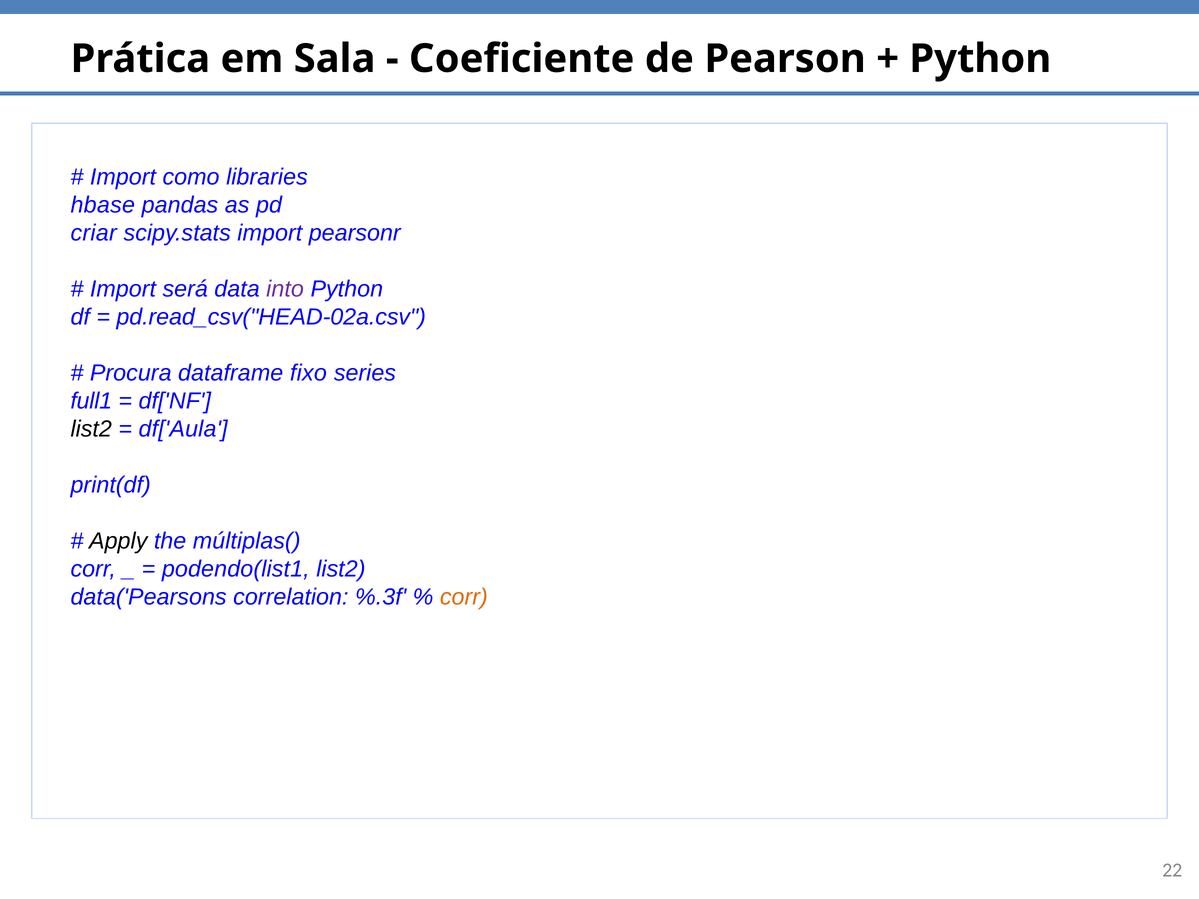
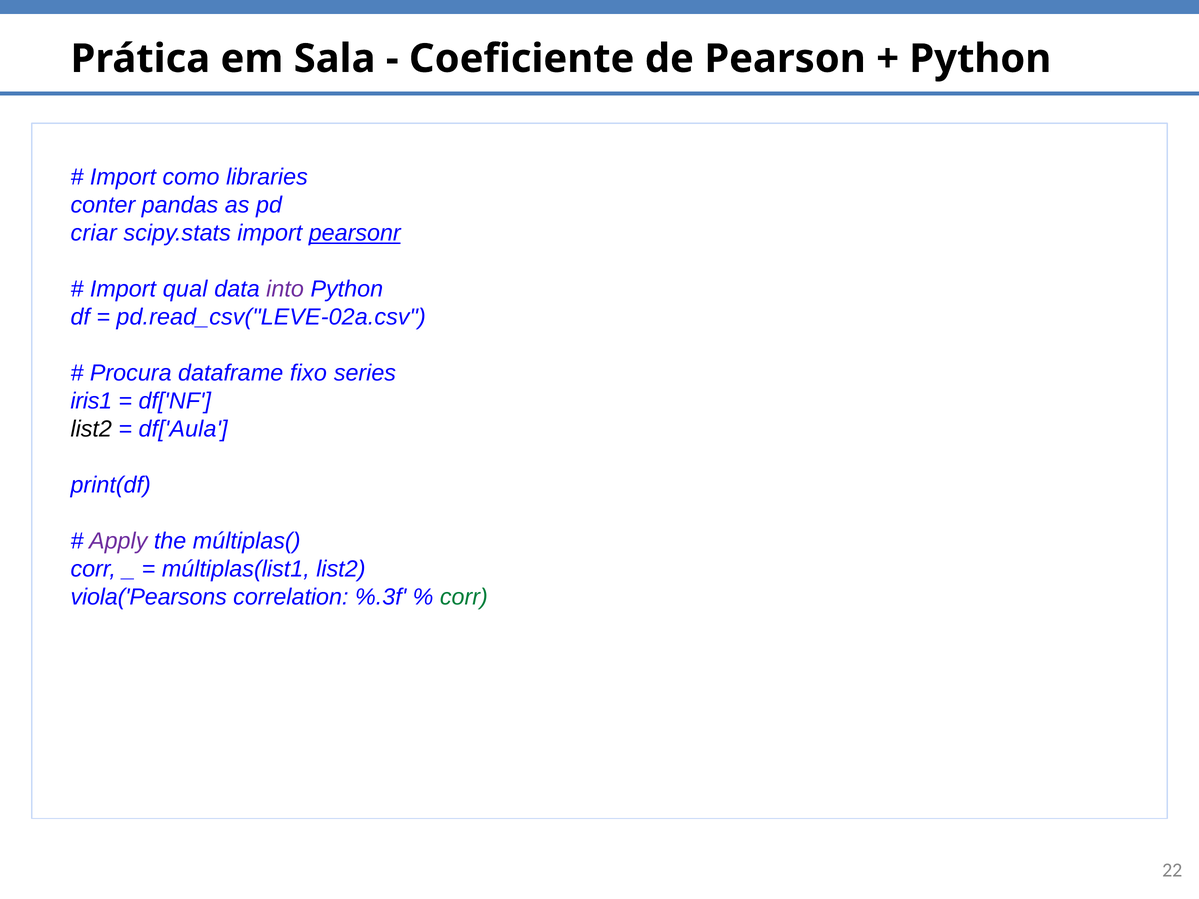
hbase: hbase -> conter (103, 205)
pearsonr underline: none -> present (355, 233)
será: será -> qual (185, 289)
pd.read_csv("HEAD-02a.csv: pd.read_csv("HEAD-02a.csv -> pd.read_csv("LEVE-02a.csv (271, 317)
full1: full1 -> iris1 (91, 401)
Apply colour: black -> purple (118, 541)
podendo(list1: podendo(list1 -> múltiplas(list1 (236, 569)
data('Pearsons: data('Pearsons -> viola('Pearsons (149, 597)
corr colour: orange -> green (464, 597)
